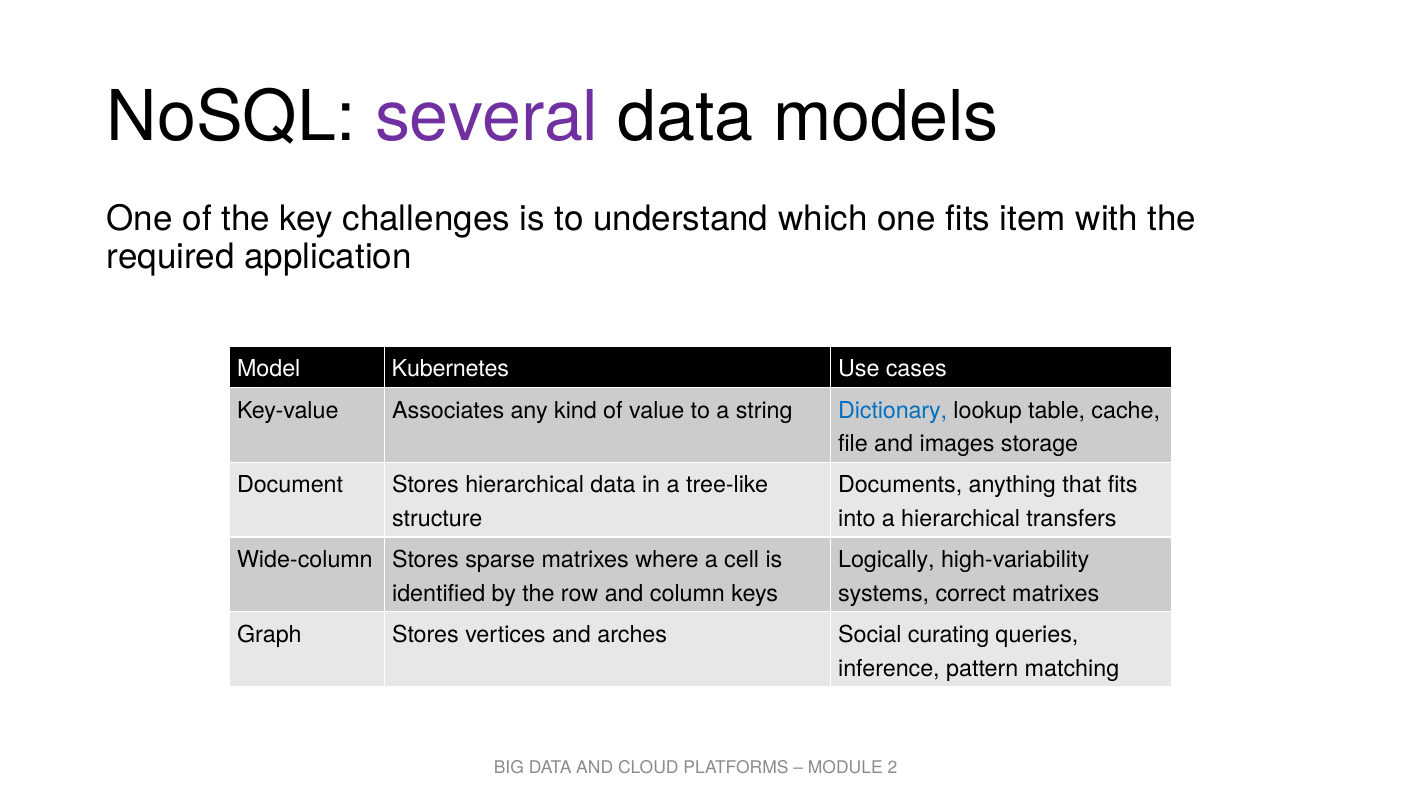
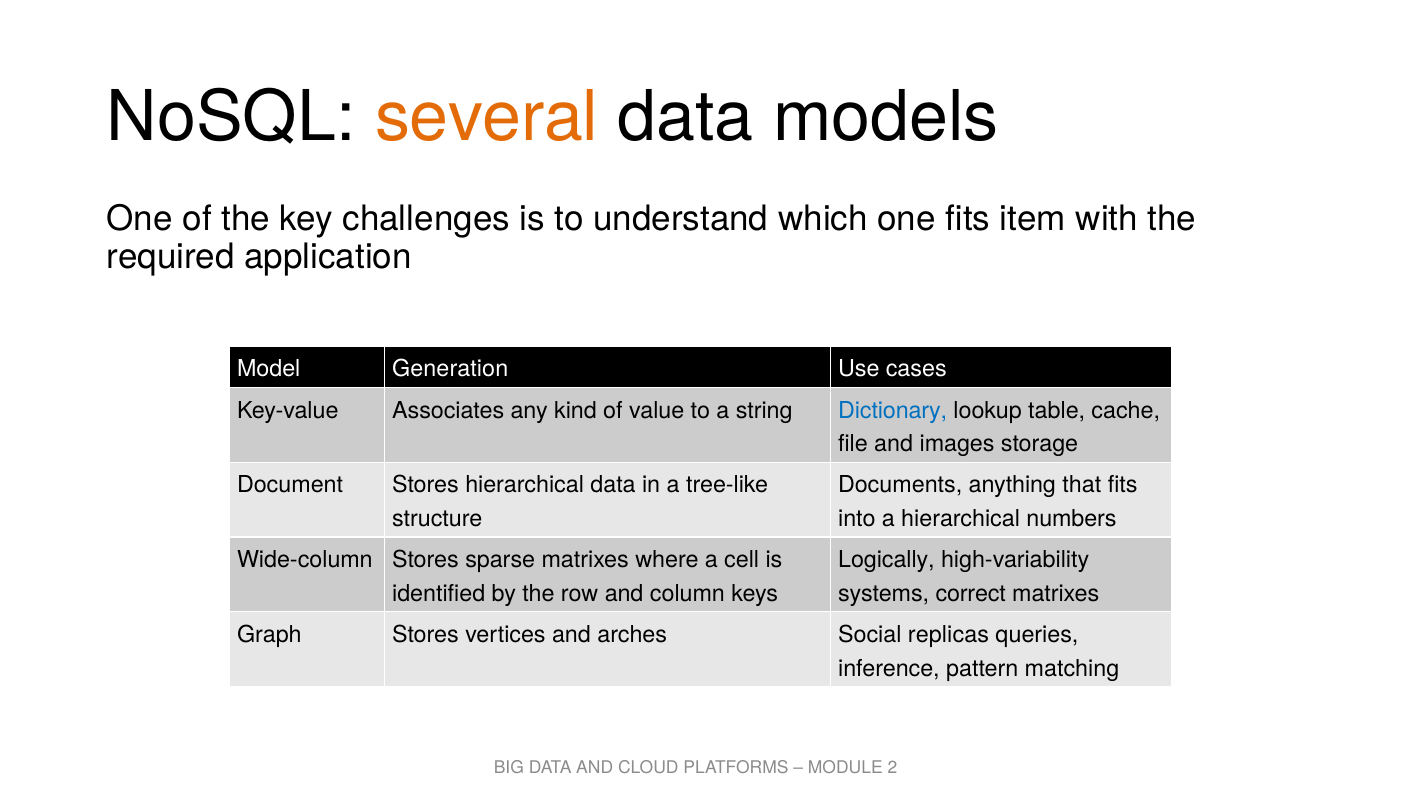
several colour: purple -> orange (487, 118)
Kubernetes: Kubernetes -> Generation (450, 369)
transfers: transfers -> numbers (1071, 519)
curating: curating -> replicas (948, 635)
